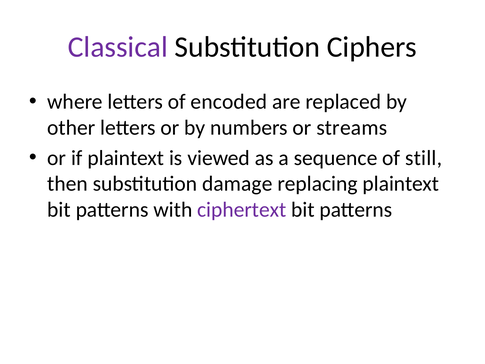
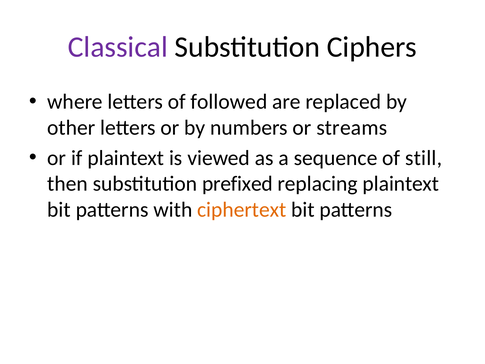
encoded: encoded -> followed (229, 102)
damage: damage -> prefixed (237, 184)
ciphertext colour: purple -> orange (242, 210)
